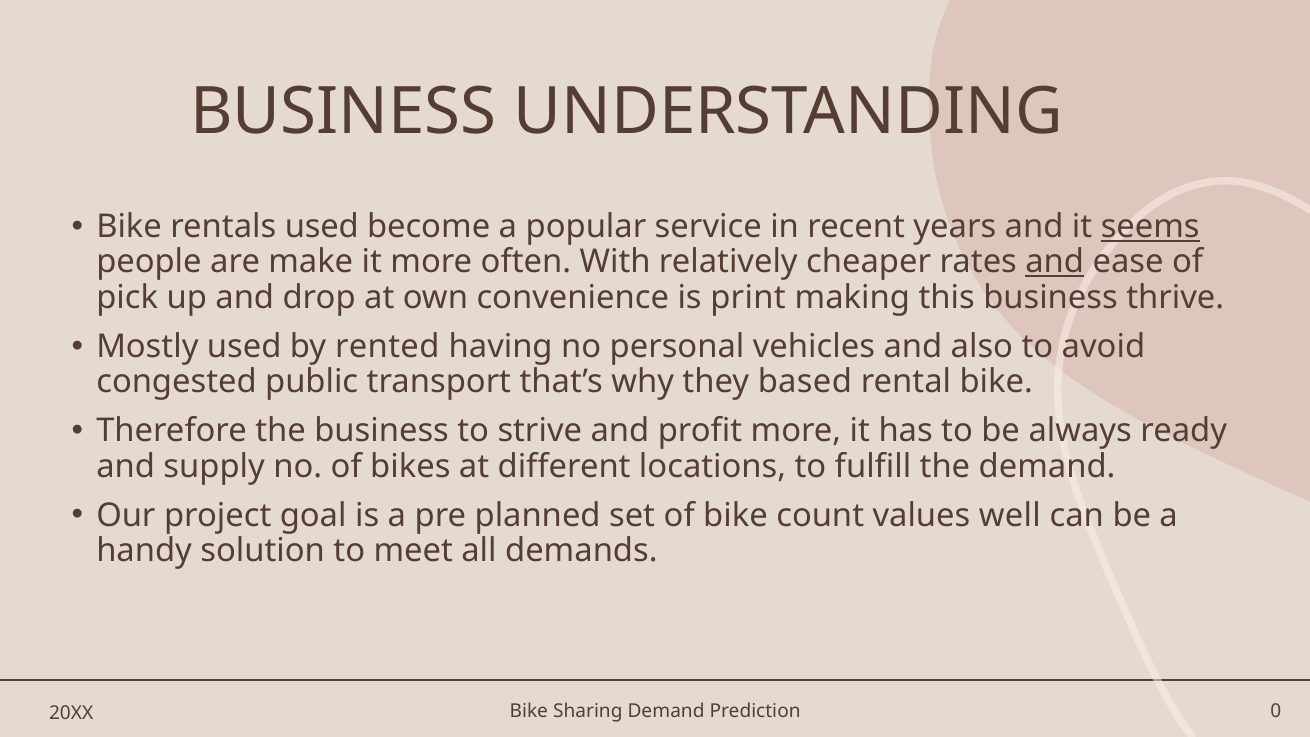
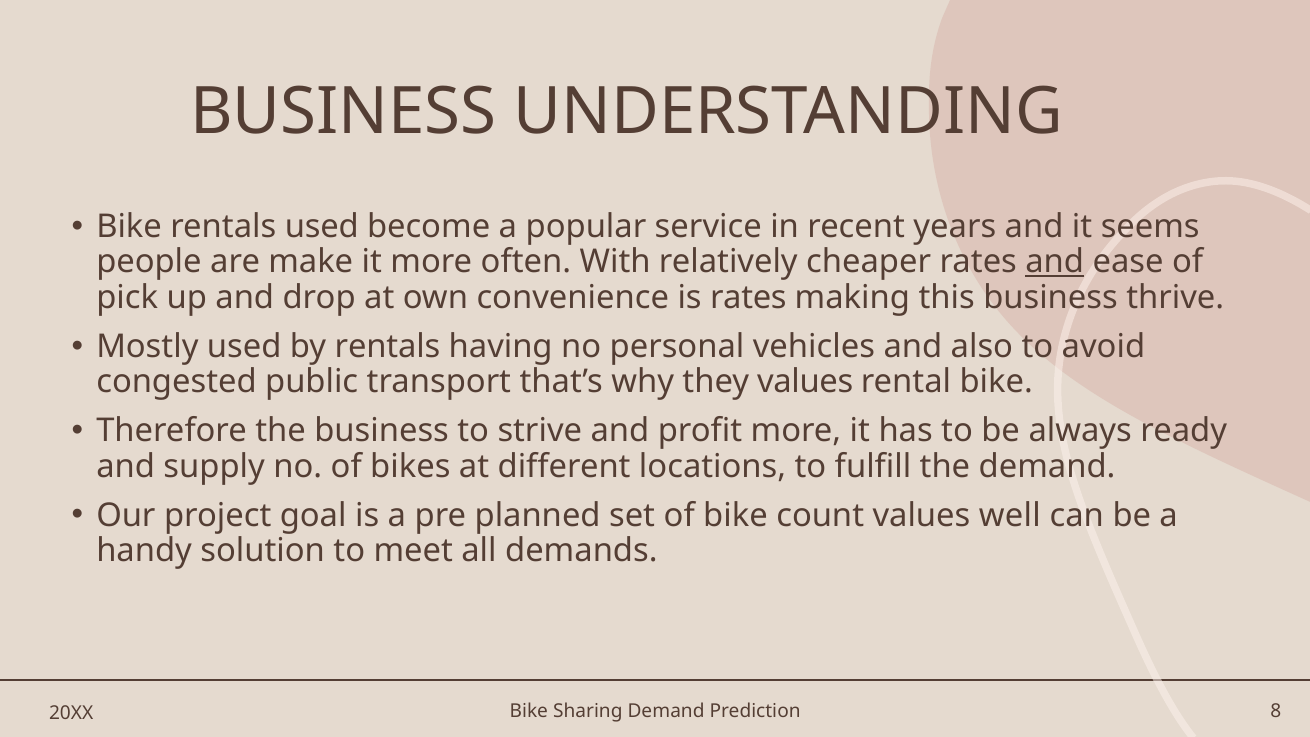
seems underline: present -> none (1150, 227)
is print: print -> rates (748, 297)
by rented: rented -> rentals (387, 346)
they based: based -> values (805, 382)
0: 0 -> 8 (1276, 711)
